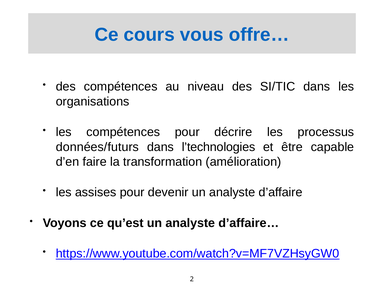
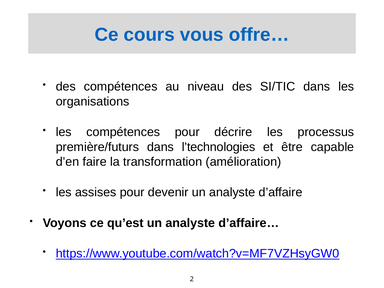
données/futurs: données/futurs -> première/futurs (97, 147)
